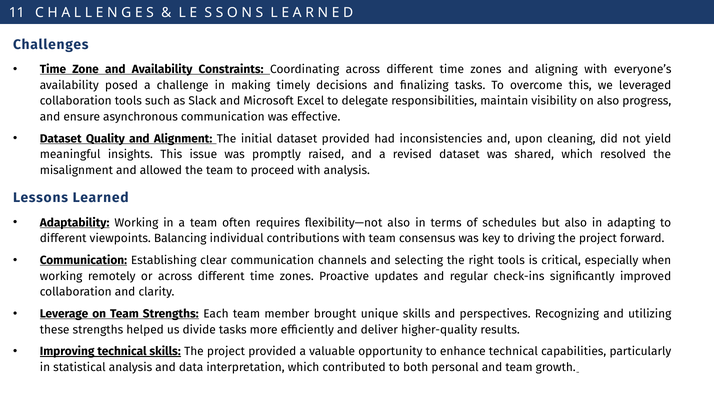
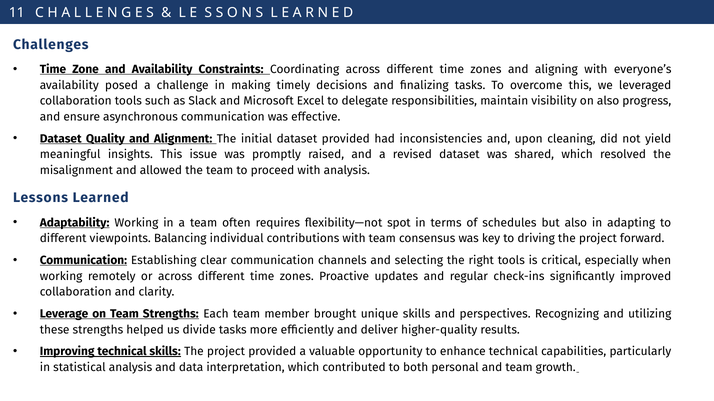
flexibility—not also: also -> spot (399, 223)
